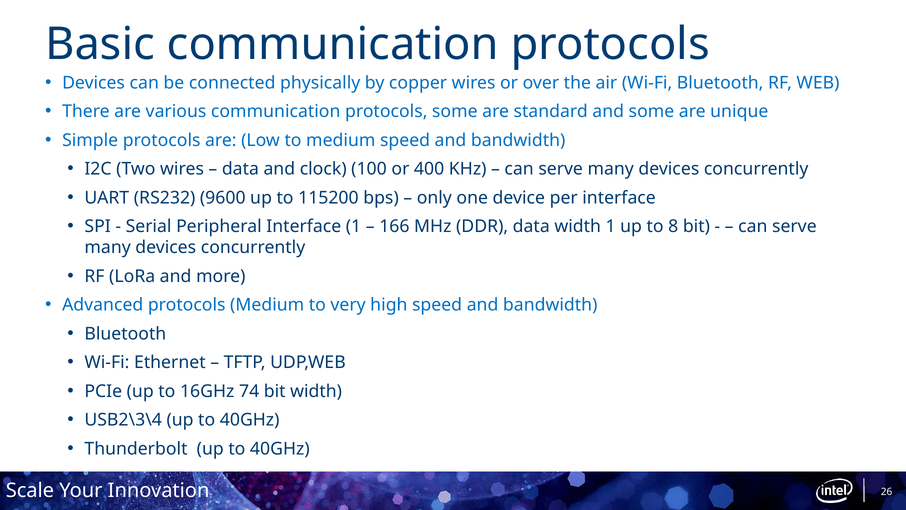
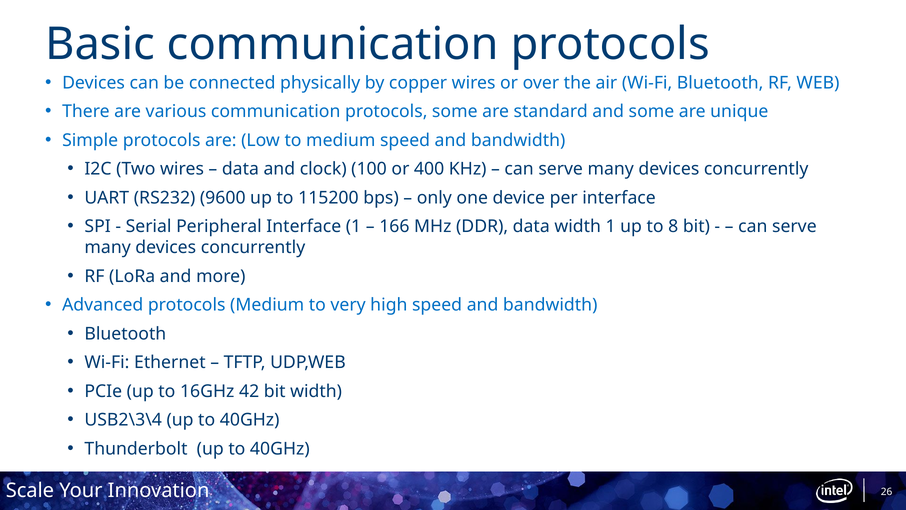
74: 74 -> 42 (249, 391)
